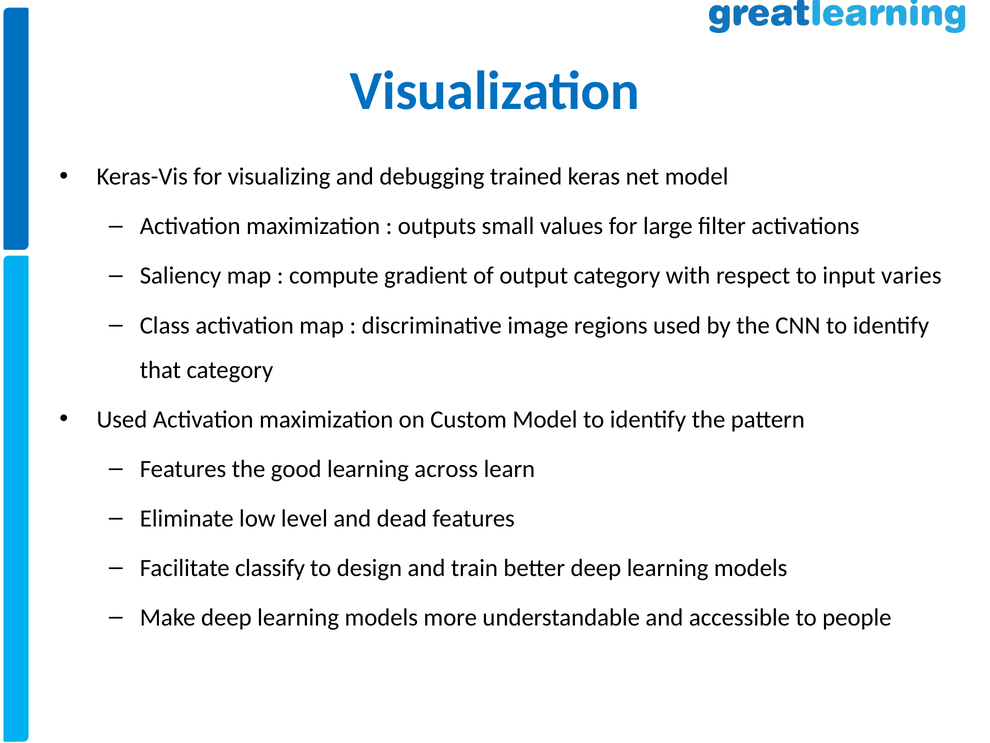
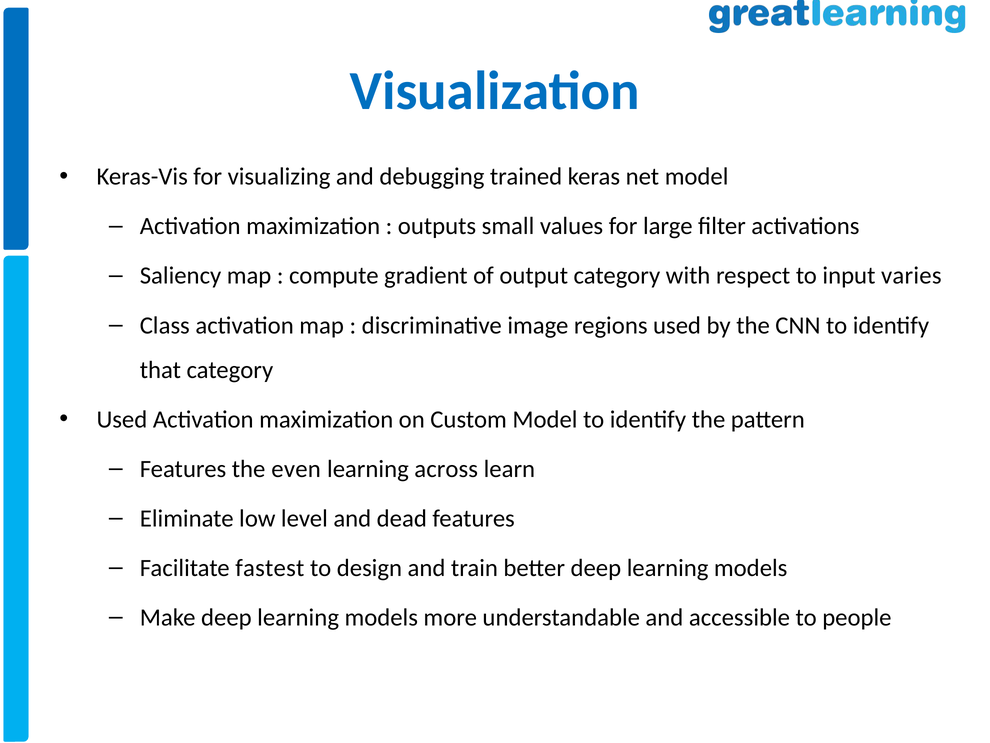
good: good -> even (296, 469)
classify: classify -> fastest (270, 568)
